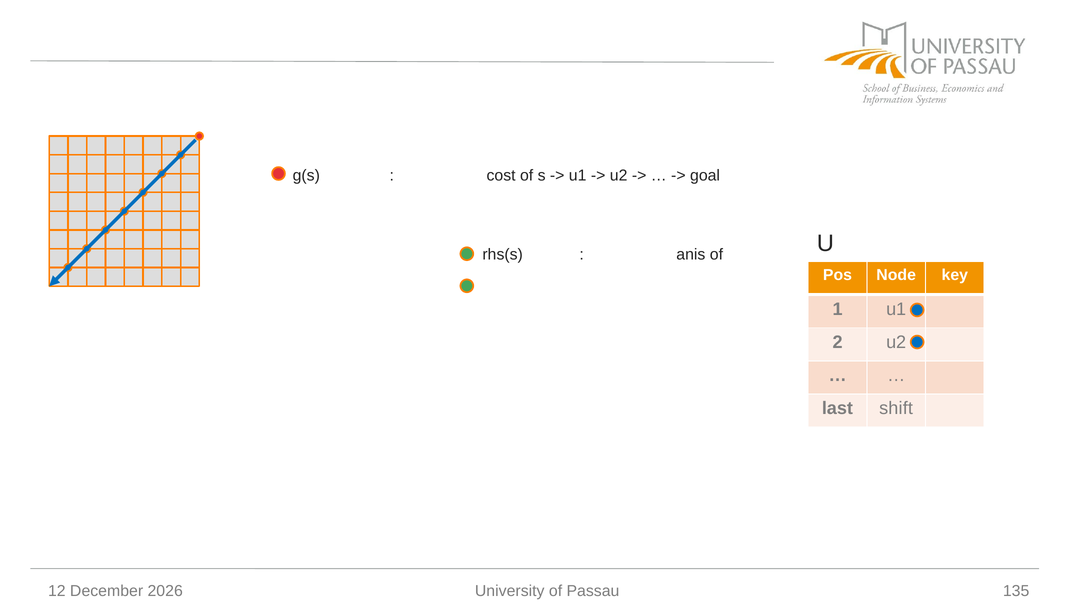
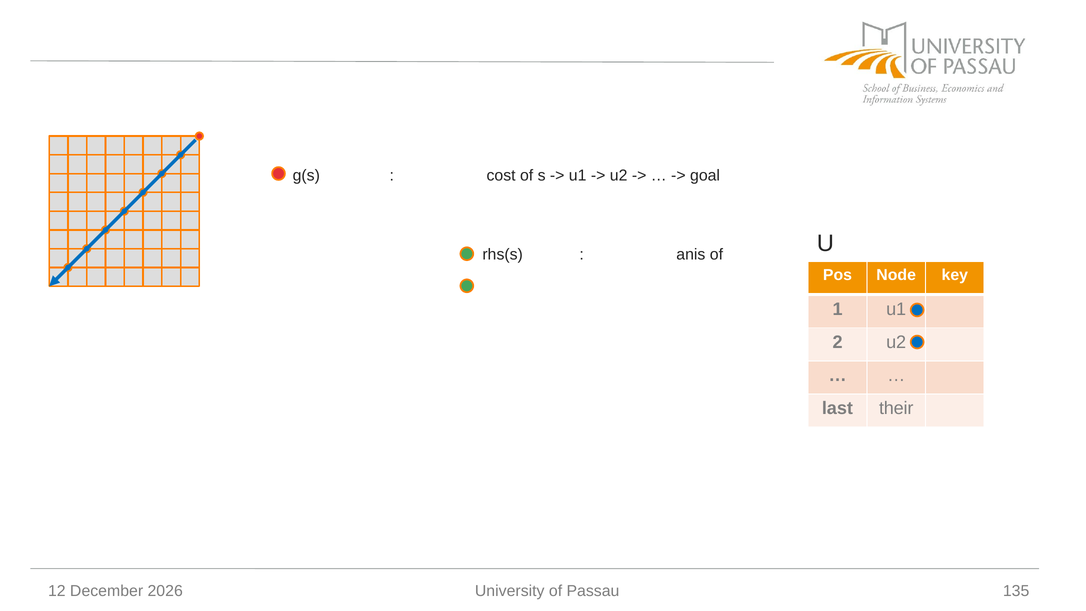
shift: shift -> their (896, 408)
